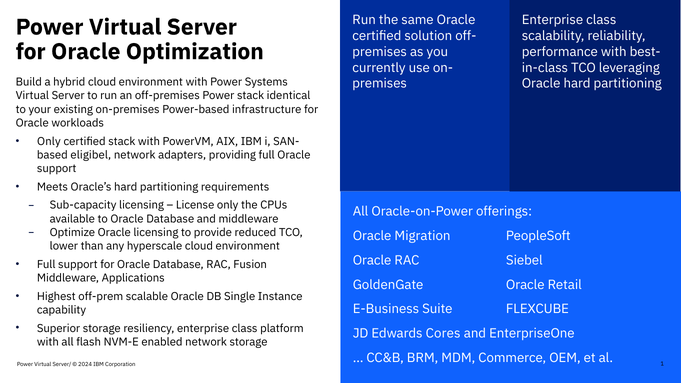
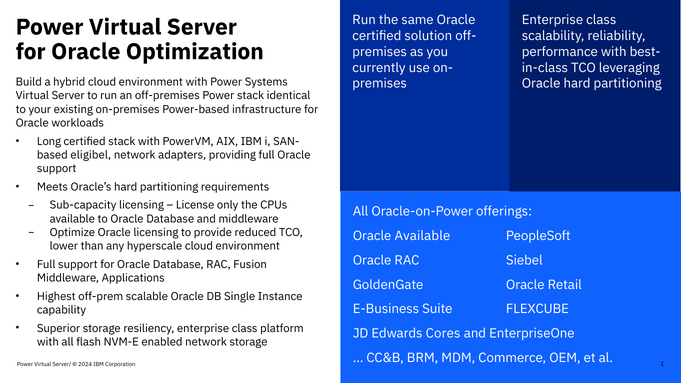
Only: Only -> Long (49, 141)
Oracle Migration: Migration -> Available (422, 236)
